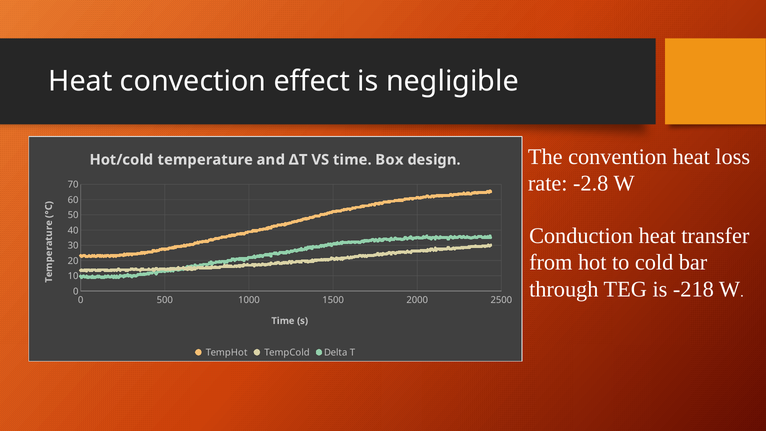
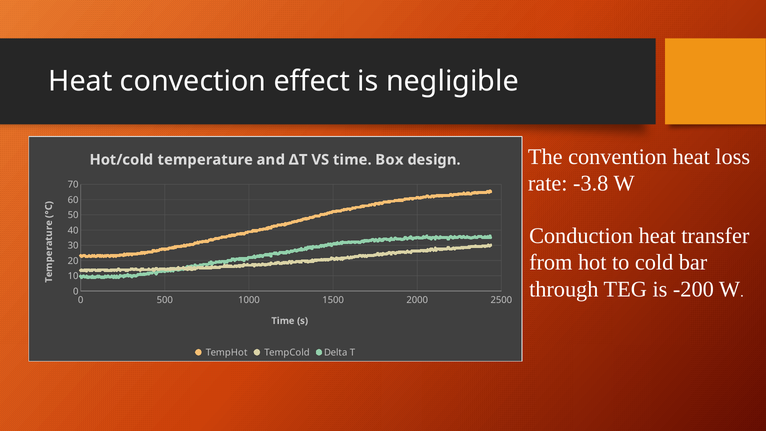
-2.8: -2.8 -> -3.8 (591, 183)
-218: -218 -> -200 (693, 289)
